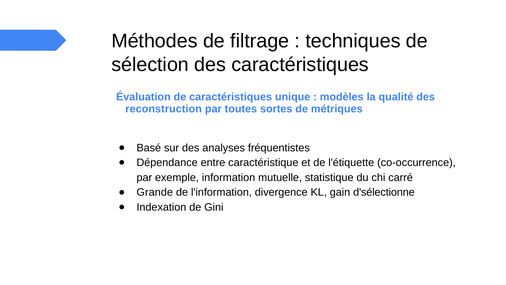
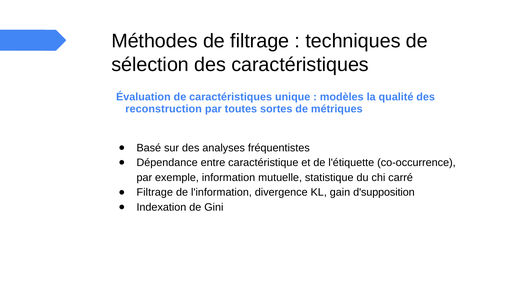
Grande: Grande -> Filtrage (155, 192)
d'sélectionne: d'sélectionne -> d'supposition (384, 192)
